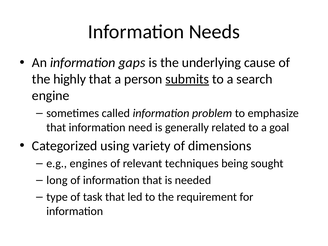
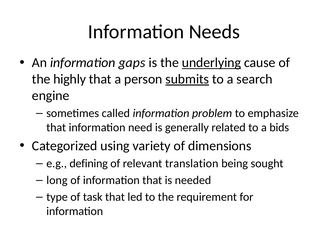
underlying underline: none -> present (211, 63)
goal: goal -> bids (279, 127)
engines: engines -> defining (89, 164)
techniques: techniques -> translation (192, 164)
